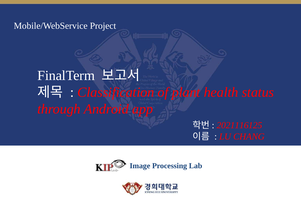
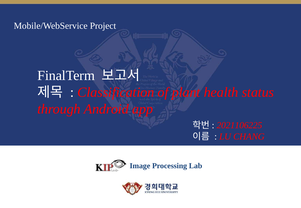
2021116125: 2021116125 -> 2021106225 (239, 125)
